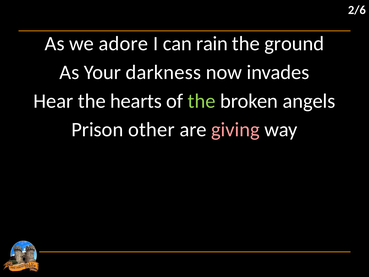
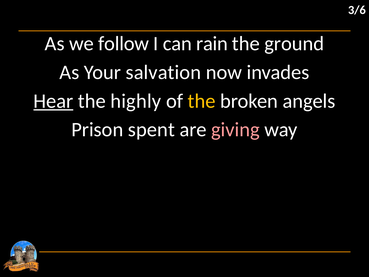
2/6: 2/6 -> 3/6 (357, 10)
adore: adore -> follow (124, 44)
darkness: darkness -> salvation (163, 72)
Hear underline: none -> present (53, 101)
hearts: hearts -> highly (136, 101)
the colour: light green -> yellow (202, 101)
other: other -> spent (151, 130)
